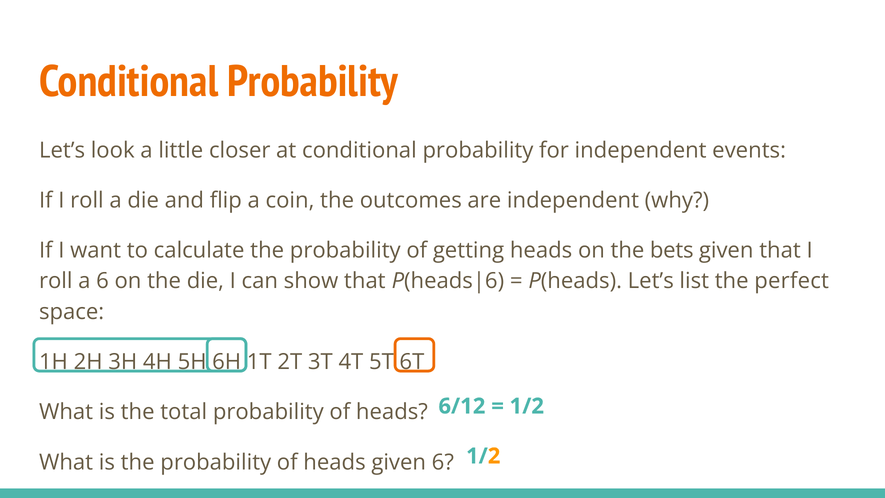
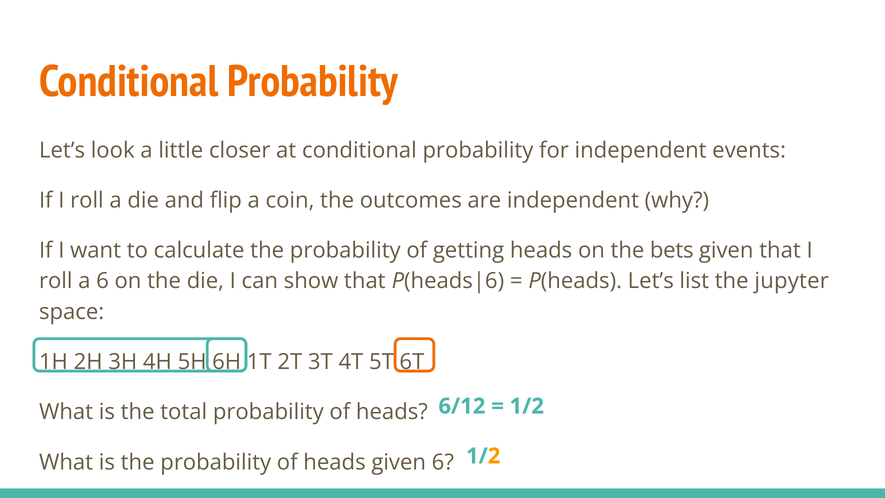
perfect: perfect -> jupyter (792, 281)
